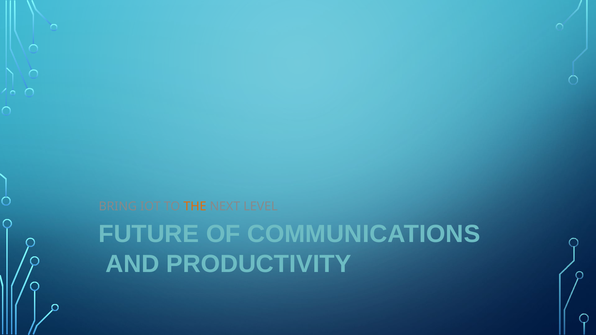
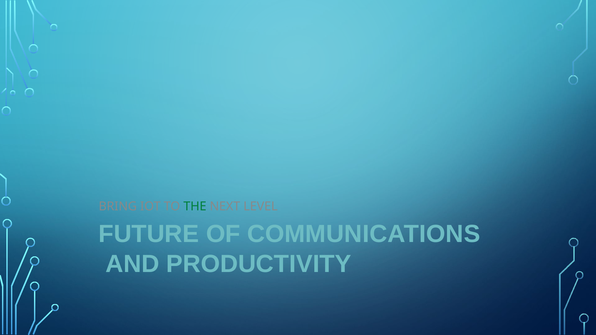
THE colour: orange -> green (195, 207)
